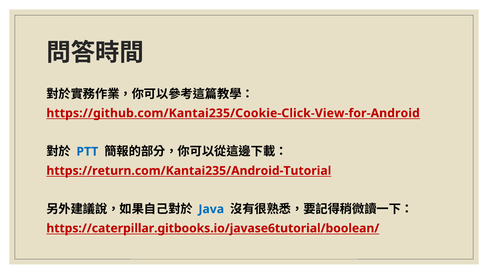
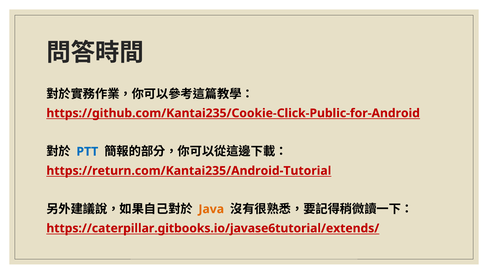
https://github.com/Kantai235/Cookie-Click-View-for-Android: https://github.com/Kantai235/Cookie-Click-View-for-Android -> https://github.com/Kantai235/Cookie-Click-Public-for-Android (233, 113)
Java colour: blue -> orange (211, 210)
https://caterpillar.gitbooks.io/javase6tutorial/boolean/: https://caterpillar.gitbooks.io/javase6tutorial/boolean/ -> https://caterpillar.gitbooks.io/javase6tutorial/extends/ (213, 229)
